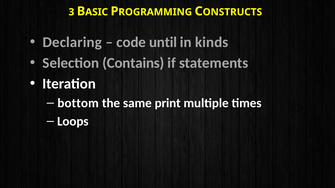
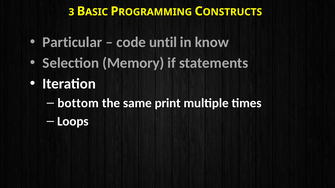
Declaring: Declaring -> Particular (72, 42)
kinds: kinds -> know (212, 42)
Contains: Contains -> Memory (133, 63)
